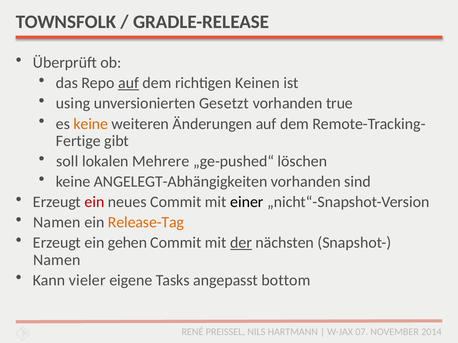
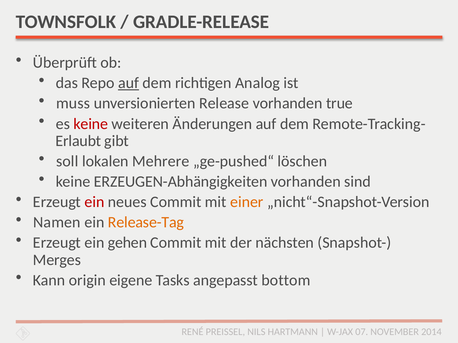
Keinen: Keinen -> Analog (258, 83)
using: using -> muss (73, 104)
Gesetzt: Gesetzt -> Release (224, 104)
keine colour: orange -> red (91, 124)
Fertige: Fertige -> Erlaubt (78, 141)
ANGELEGT-Abhängigkeiten: ANGELEGT-Abhängigkeiten -> ERZEUGEN-Abhängigkeiten (181, 182)
einer colour: black -> orange (247, 202)
der underline: present -> none (241, 243)
Namen: Namen -> Merges (57, 260)
vieler: vieler -> origin (87, 281)
